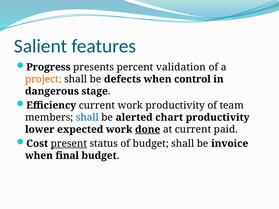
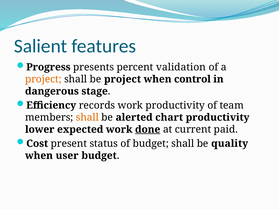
be defects: defects -> project (122, 79)
Efficiency current: current -> records (97, 105)
shall colour: blue -> orange (87, 118)
present underline: present -> none (69, 144)
invoice: invoice -> quality (230, 144)
final: final -> user (67, 156)
